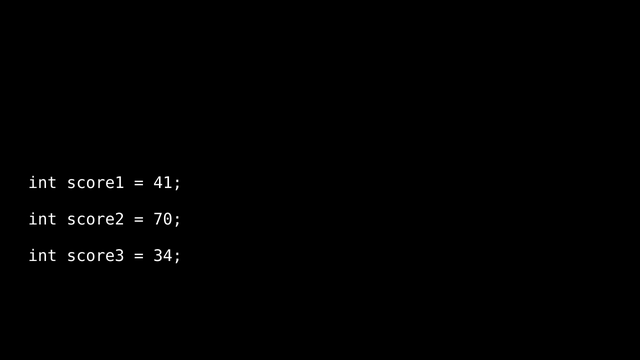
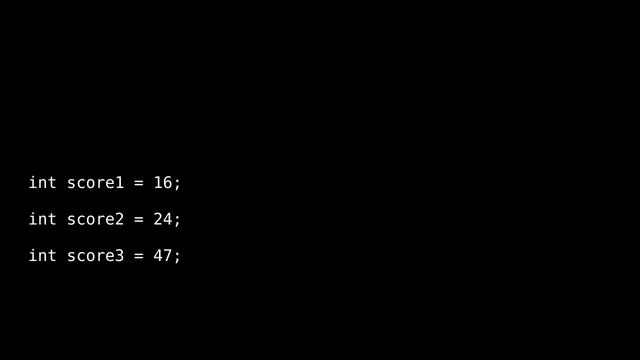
41: 41 -> 16 (168, 183)
70: 70 -> 24 (168, 219)
34: 34 -> 47 (168, 256)
